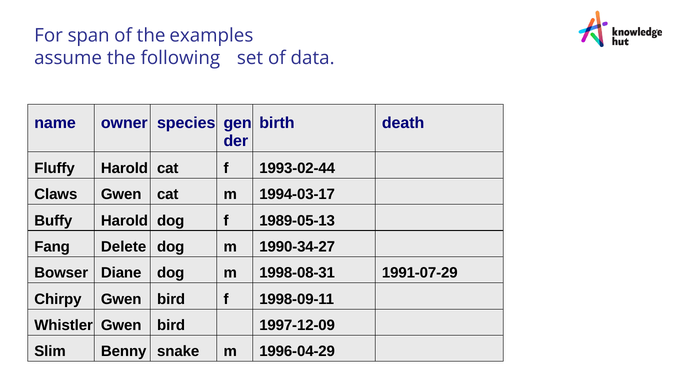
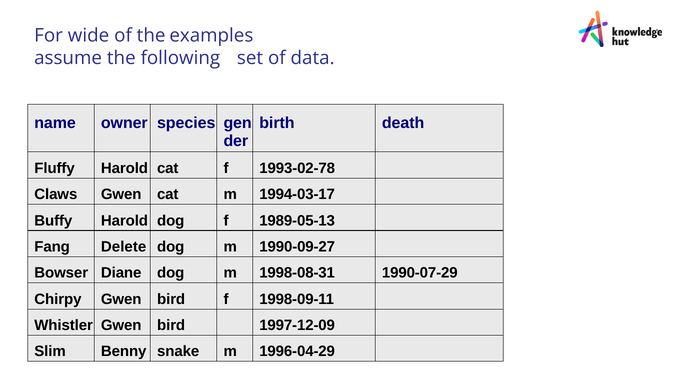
span: span -> wide (89, 36)
1993-02-44: 1993-02-44 -> 1993-02-78 (297, 168)
1990-34-27: 1990-34-27 -> 1990-09-27 (297, 247)
1991-07-29: 1991-07-29 -> 1990-07-29 (420, 273)
